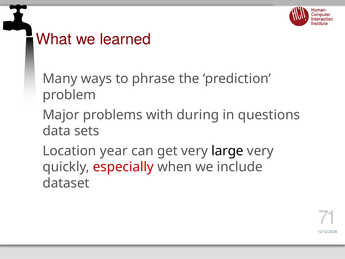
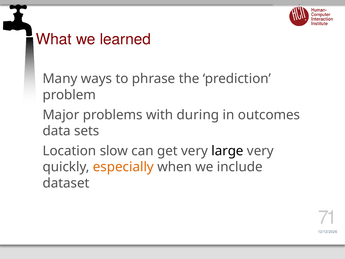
questions: questions -> outcomes (269, 115)
year: year -> slow (114, 151)
especially colour: red -> orange (123, 167)
